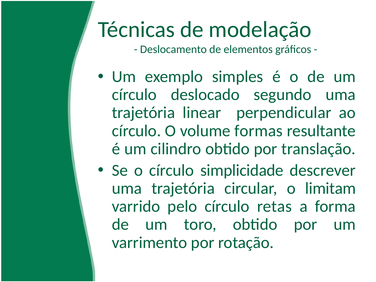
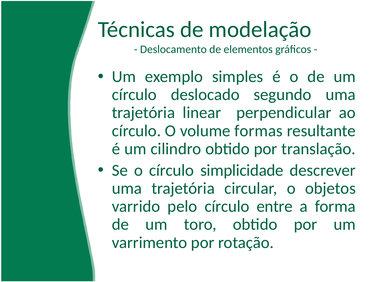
limitam: limitam -> objetos (331, 188)
retas: retas -> entre (275, 206)
